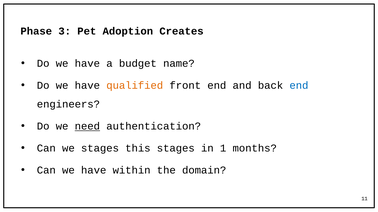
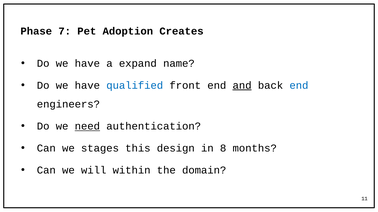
3: 3 -> 7 (65, 31)
budget: budget -> expand (138, 64)
qualified colour: orange -> blue (135, 86)
and underline: none -> present (242, 86)
this stages: stages -> design (176, 149)
1: 1 -> 8 (223, 149)
Can we have: have -> will (94, 171)
